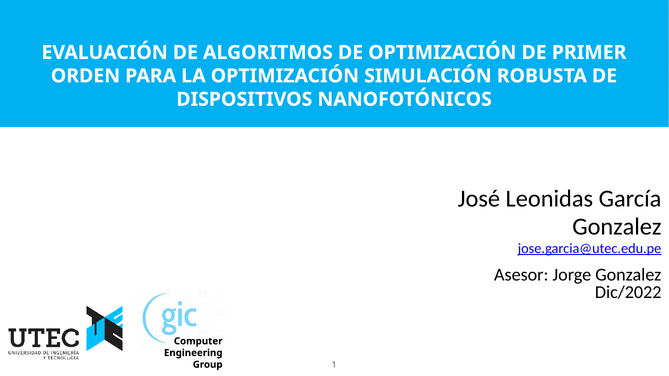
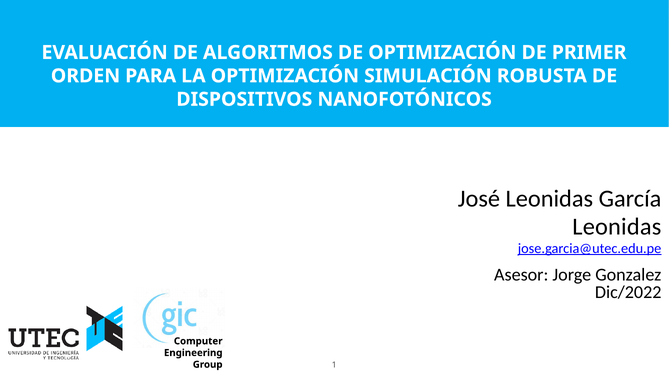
Gonzalez: Gonzalez -> Leonidas (617, 227)
